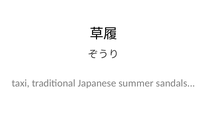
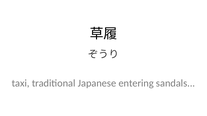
summer: summer -> entering (136, 84)
